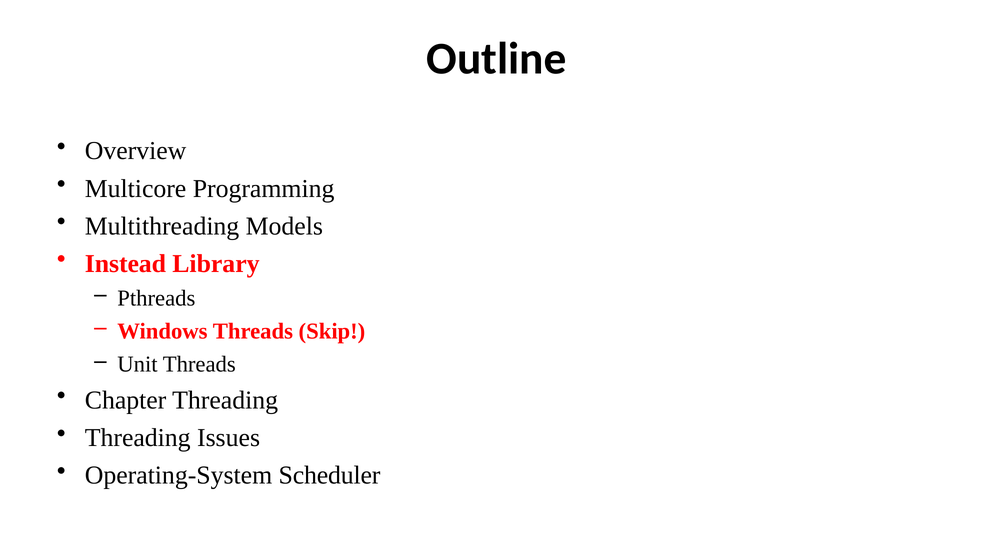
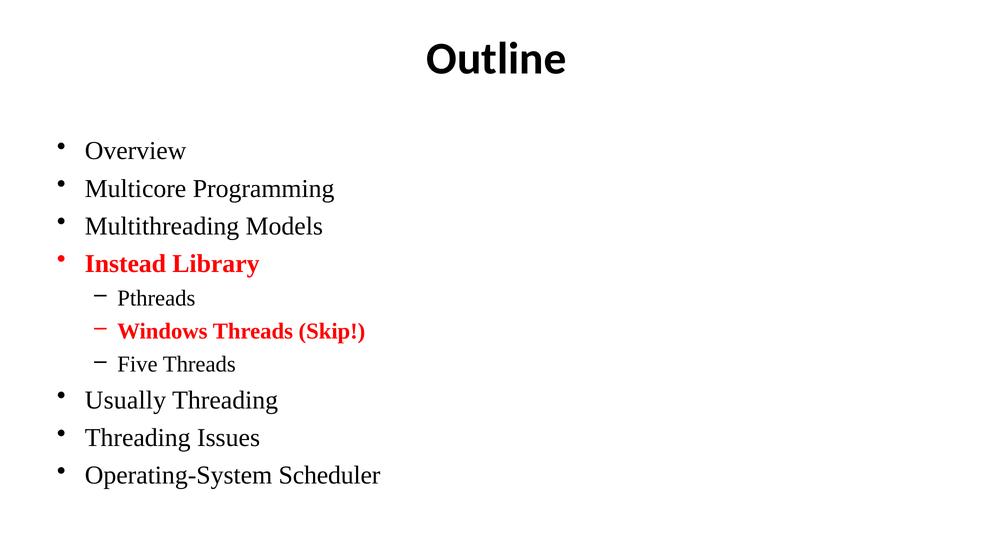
Unit: Unit -> Five (137, 365)
Chapter: Chapter -> Usually (125, 400)
